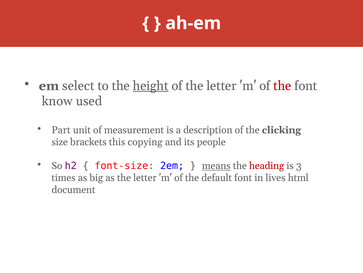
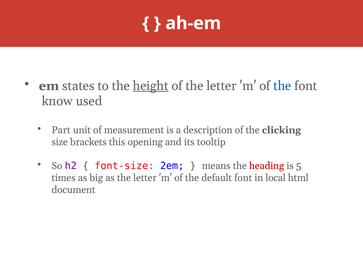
select: select -> states (78, 86)
the colour: red -> blue (282, 86)
copying: copying -> opening (145, 142)
people: people -> tooltip (211, 142)
means underline: present -> none (216, 165)
3: 3 -> 5 (299, 165)
lives: lives -> local (276, 177)
